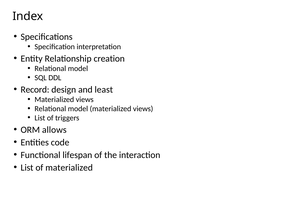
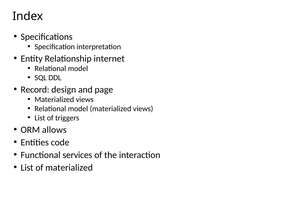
creation: creation -> internet (109, 59)
least: least -> page (104, 89)
lifespan: lifespan -> services (77, 155)
